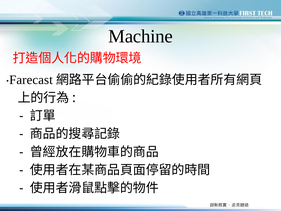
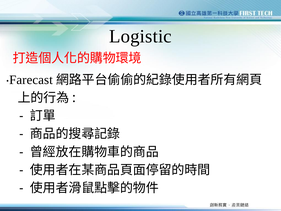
Machine: Machine -> Logistic (140, 36)
